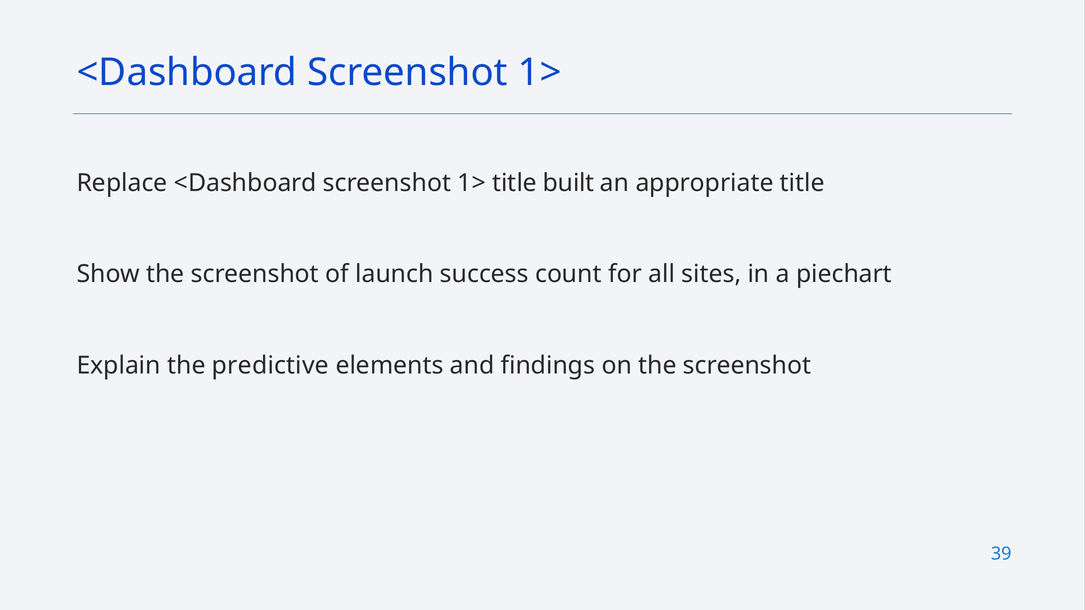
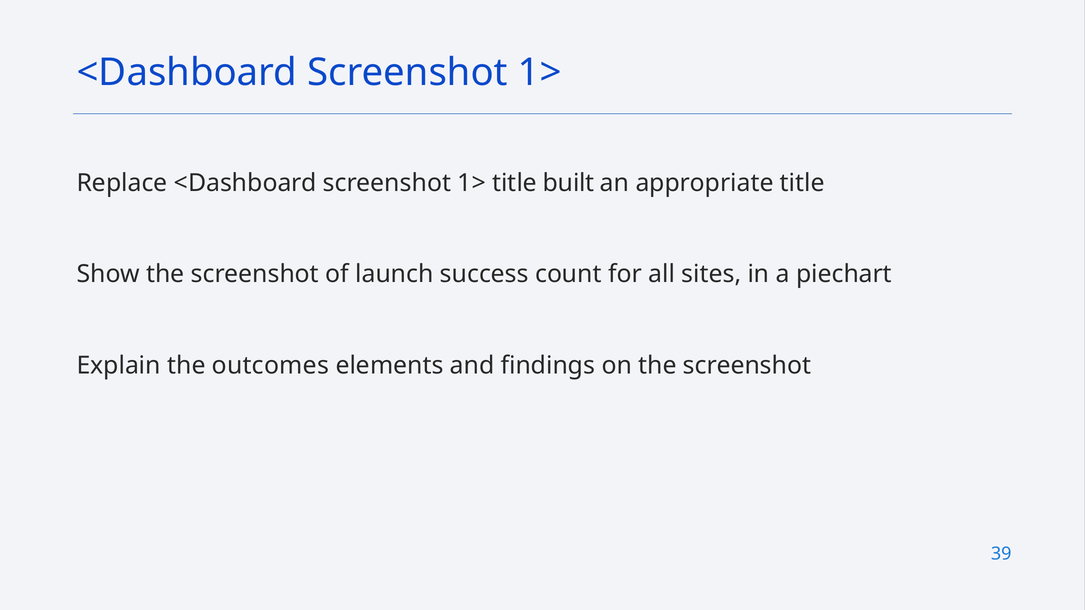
predictive: predictive -> outcomes (270, 366)
